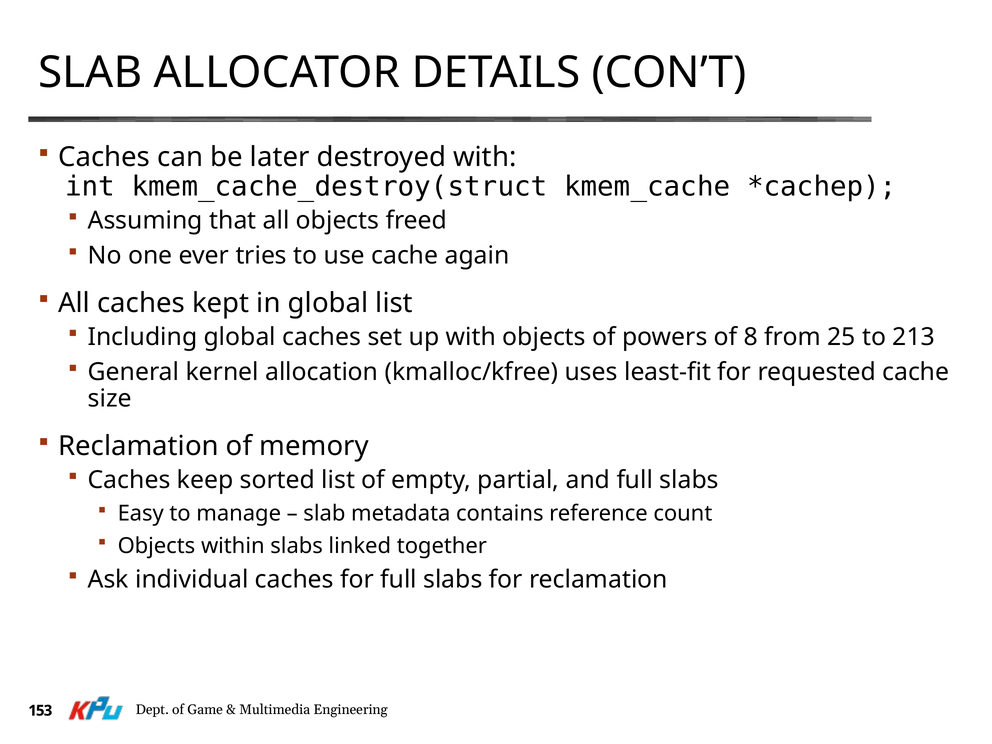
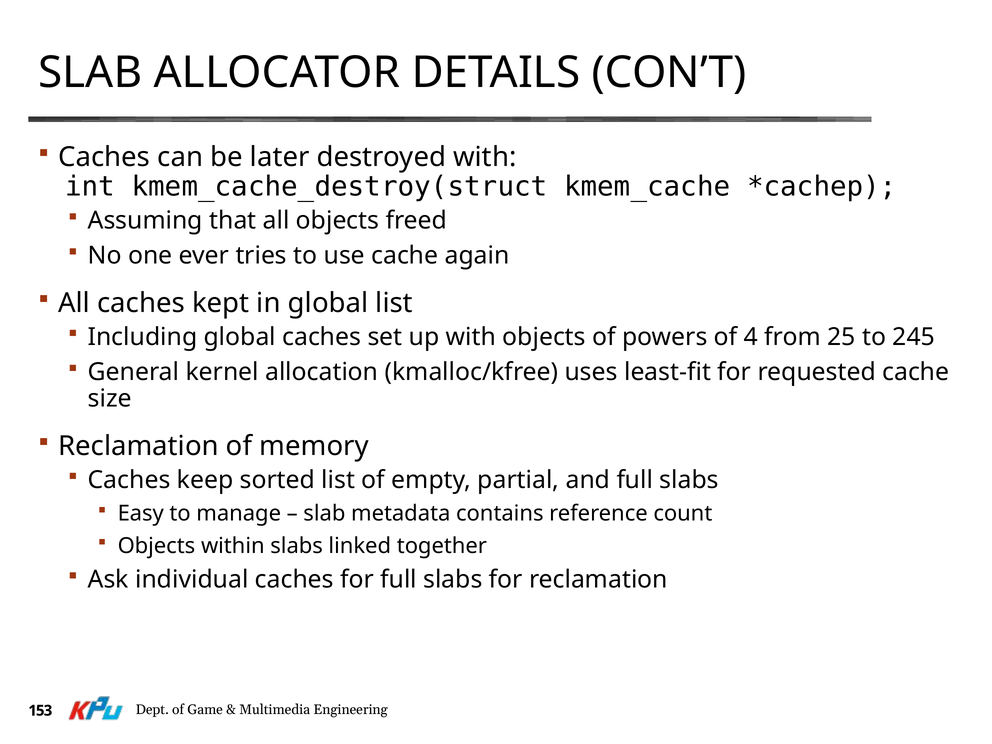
8: 8 -> 4 (751, 337)
213: 213 -> 245 (914, 337)
